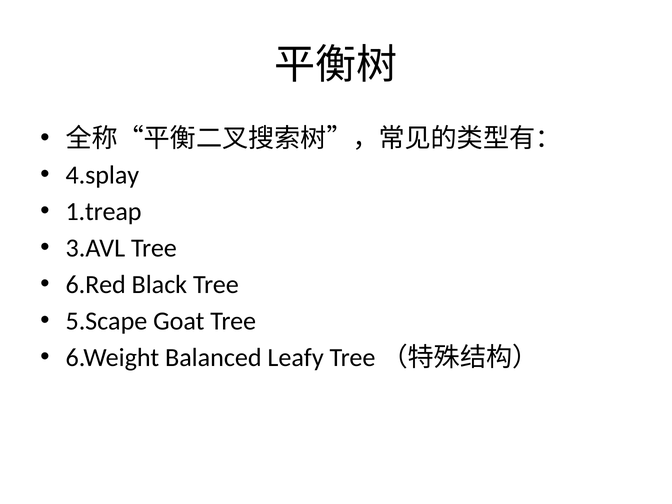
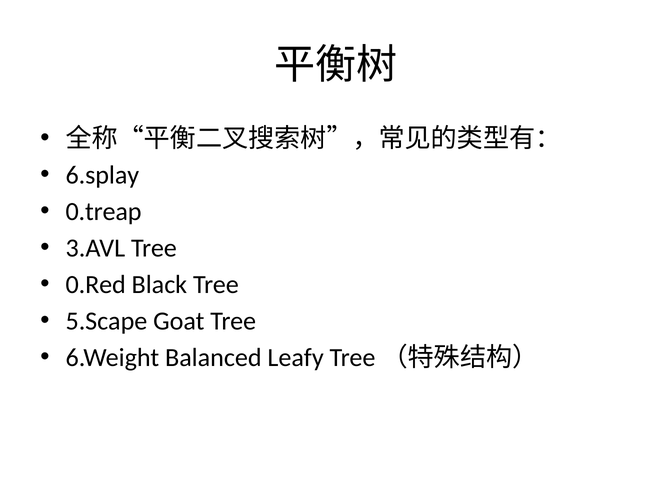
4.splay: 4.splay -> 6.splay (102, 175)
1.treap: 1.treap -> 0.treap (104, 211)
6.Red: 6.Red -> 0.Red (96, 285)
